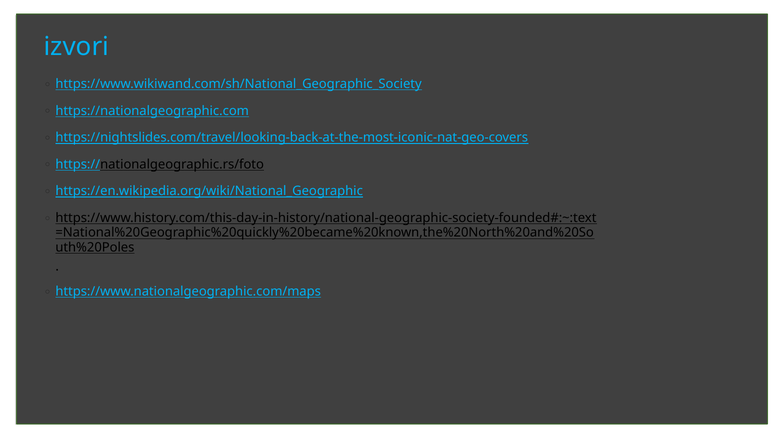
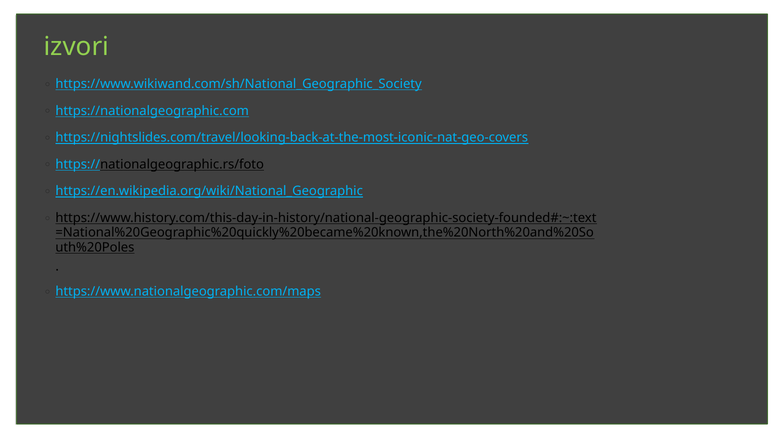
izvori colour: light blue -> light green (76, 47)
